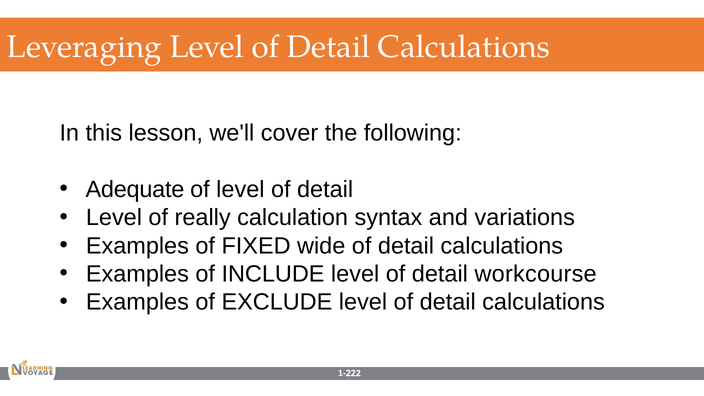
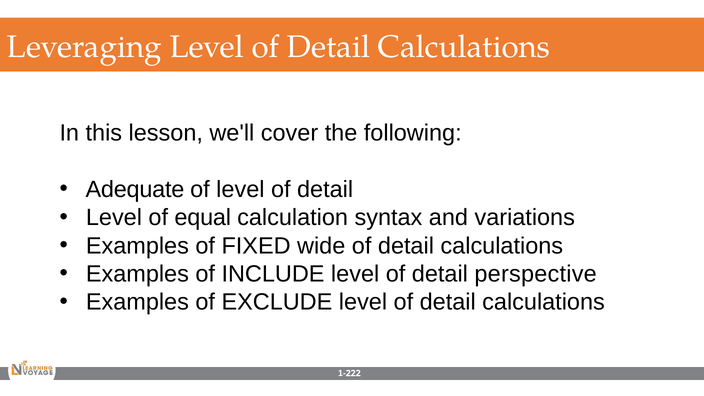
really: really -> equal (203, 218)
workcourse: workcourse -> perspective (536, 274)
